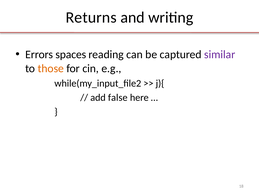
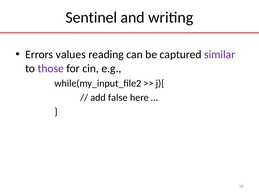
Returns: Returns -> Sentinel (91, 17)
spaces: spaces -> values (71, 54)
those colour: orange -> purple (51, 68)
